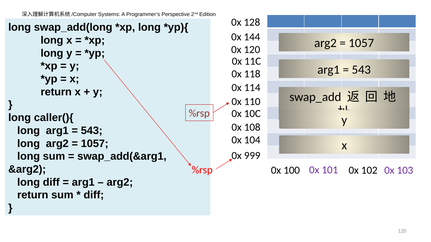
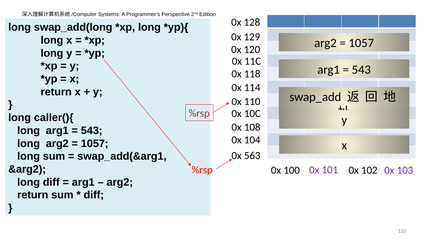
144: 144 -> 129 (252, 37)
999: 999 -> 563 (252, 156)
